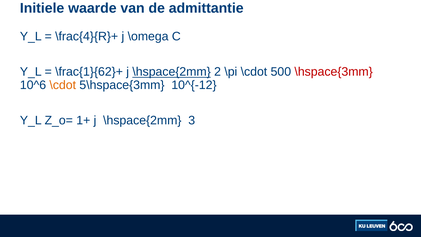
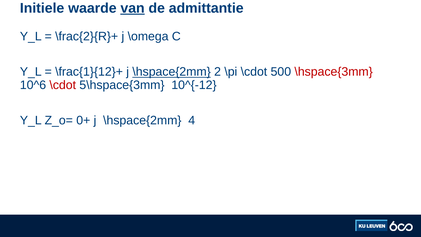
van underline: none -> present (133, 8)
\frac{4}{R}+: \frac{4}{R}+ -> \frac{2}{R}+ (87, 37)
\frac{1}{62}+: \frac{1}{62}+ -> \frac{1}{12}+ (89, 72)
\cdot colour: orange -> red (63, 85)
1+: 1+ -> 0+ (83, 120)
3: 3 -> 4 (192, 120)
